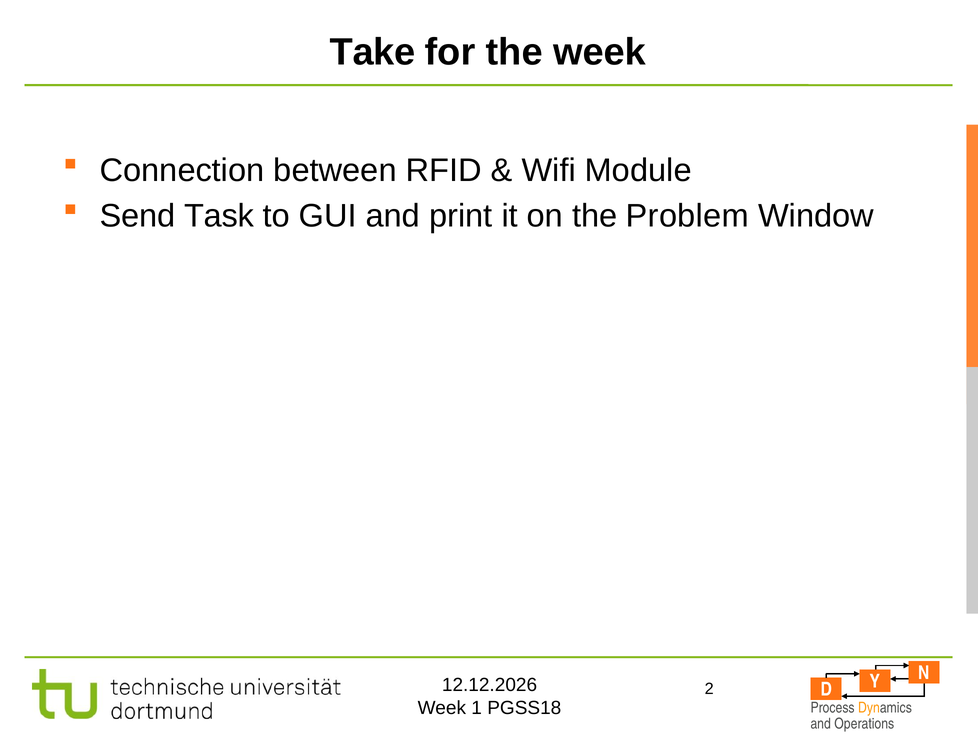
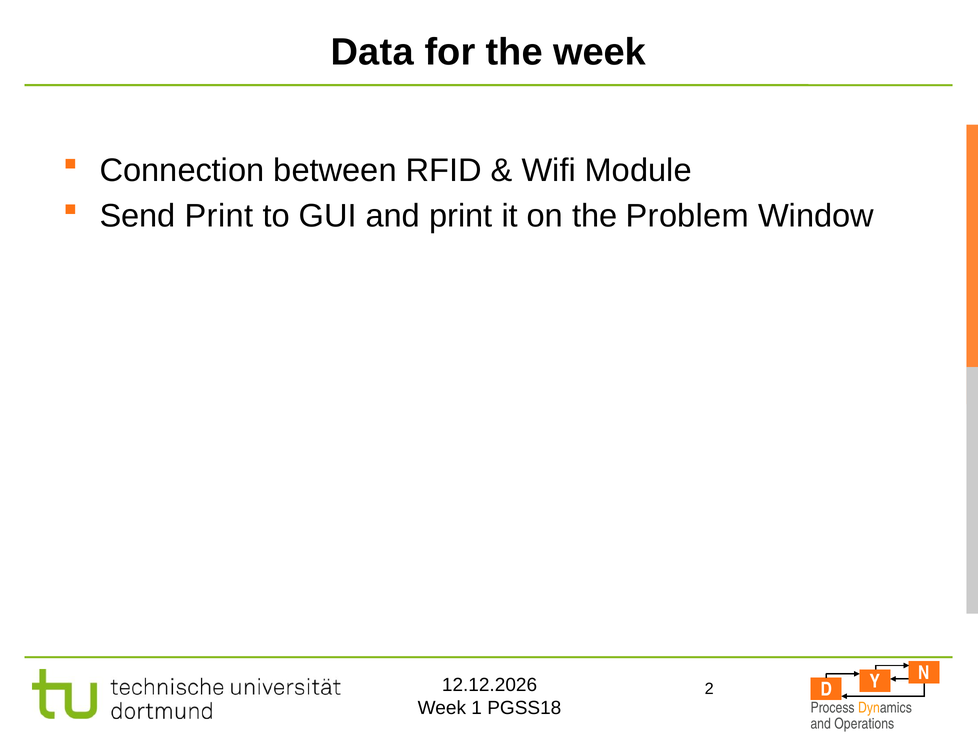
Take: Take -> Data (372, 52)
Send Task: Task -> Print (219, 216)
